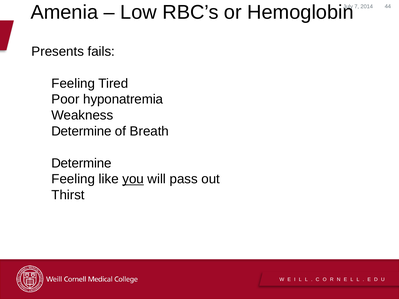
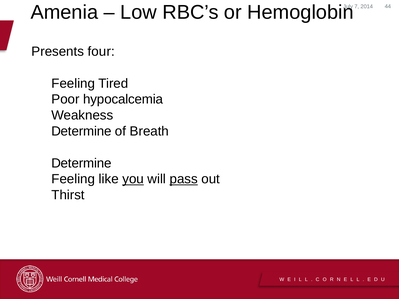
fails: fails -> four (101, 52)
hyponatremia: hyponatremia -> hypocalcemia (123, 99)
pass underline: none -> present (184, 179)
